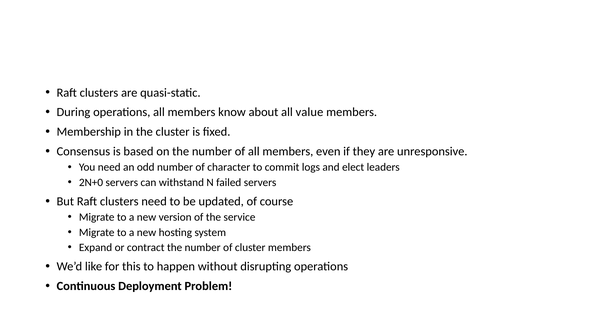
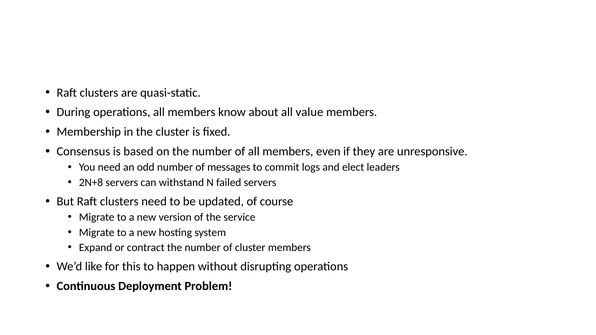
character: character -> messages (229, 167)
2N+0: 2N+0 -> 2N+8 (91, 183)
